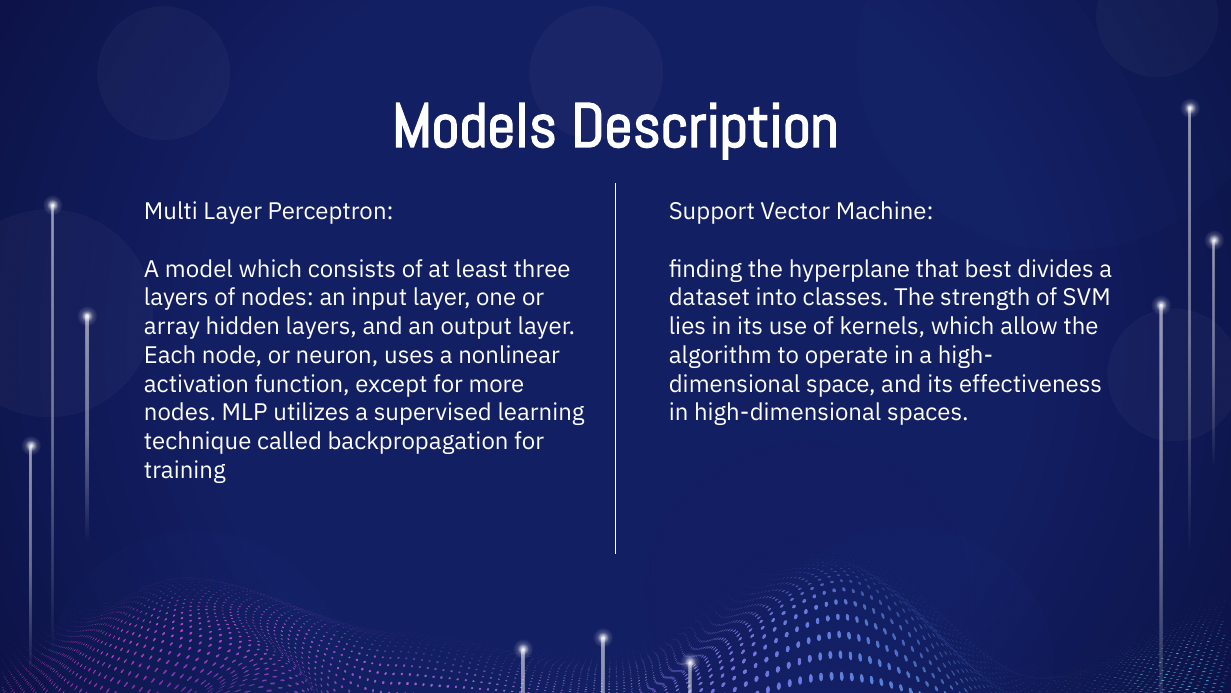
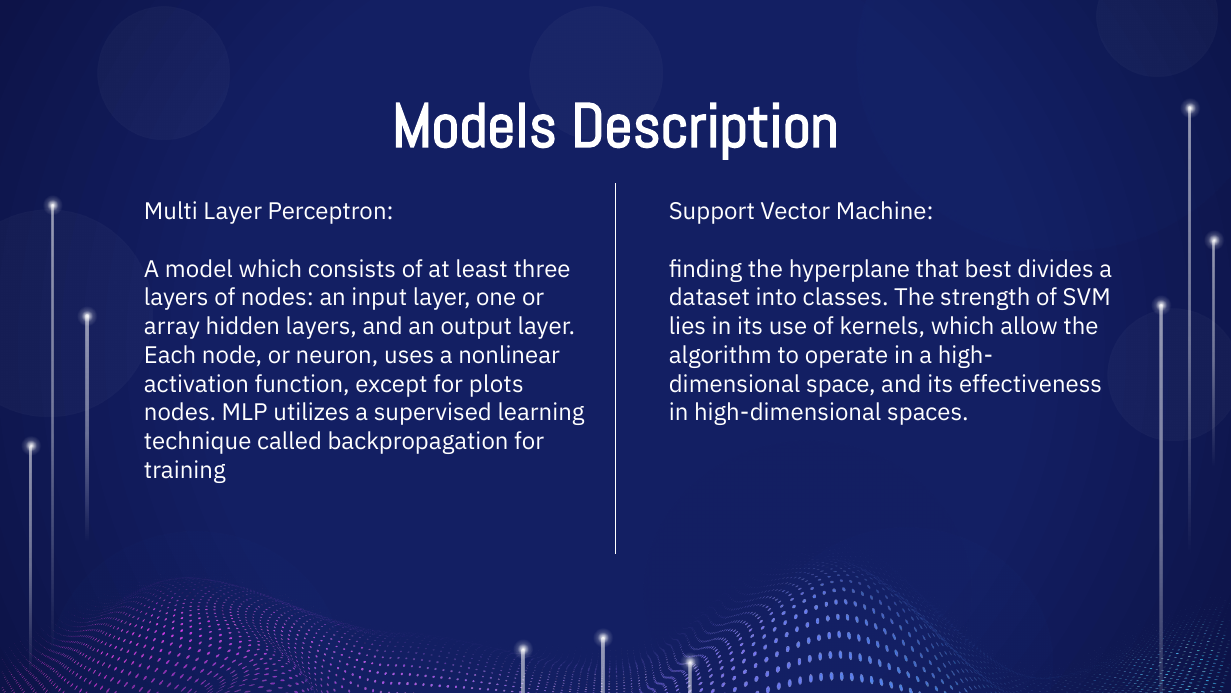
more: more -> plots (496, 384)
